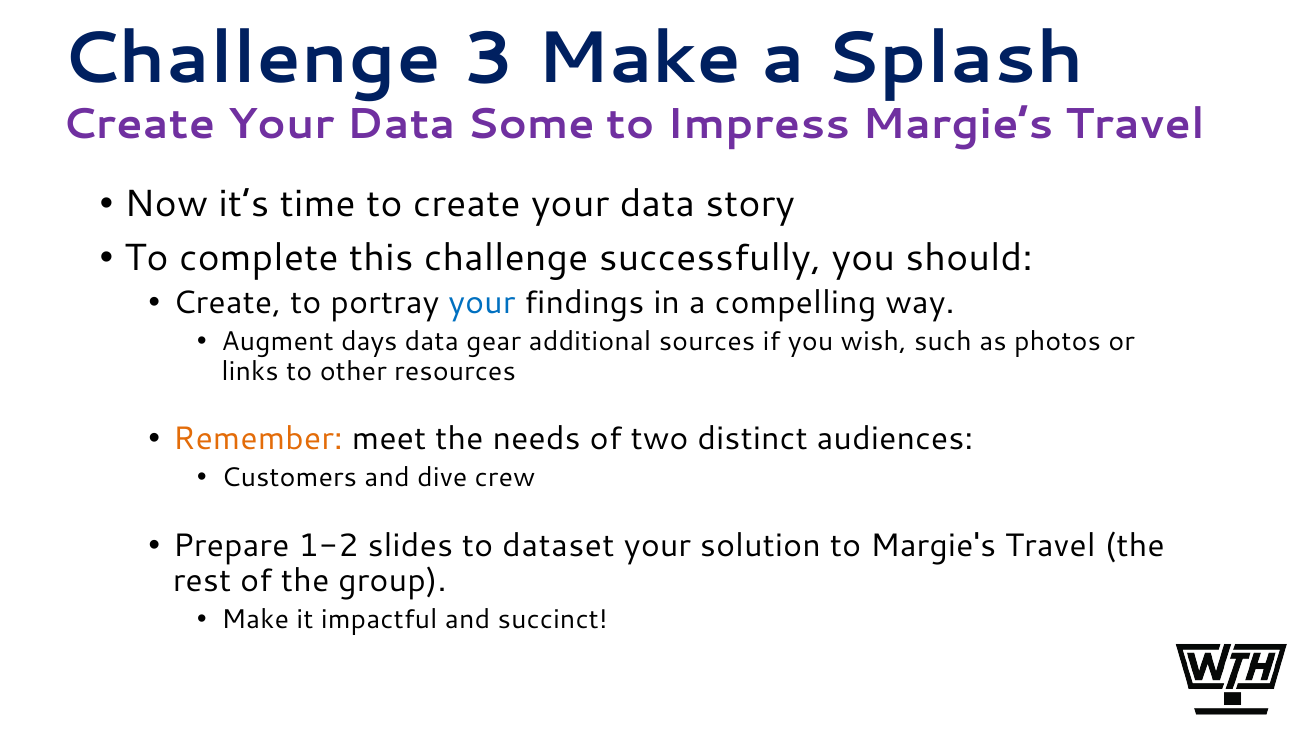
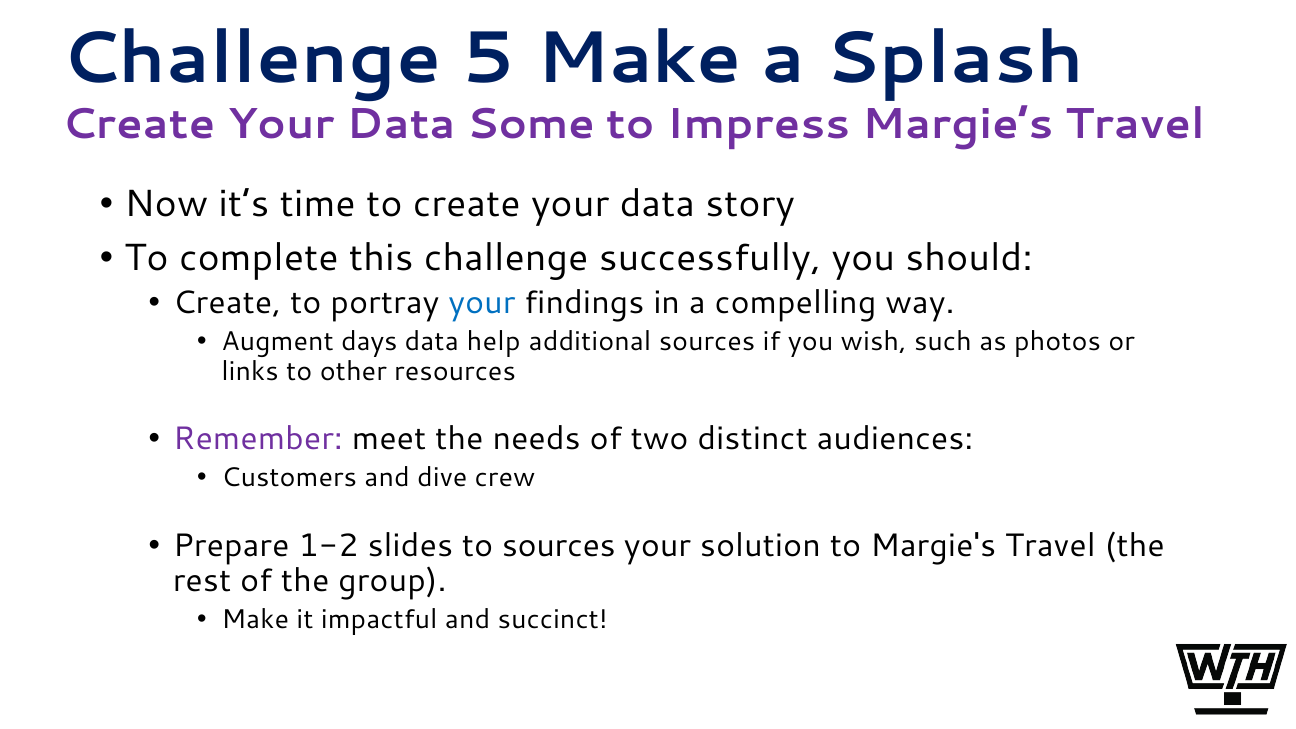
3: 3 -> 5 (488, 58)
gear: gear -> help (494, 342)
Remember colour: orange -> purple (258, 439)
to dataset: dataset -> sources (559, 546)
